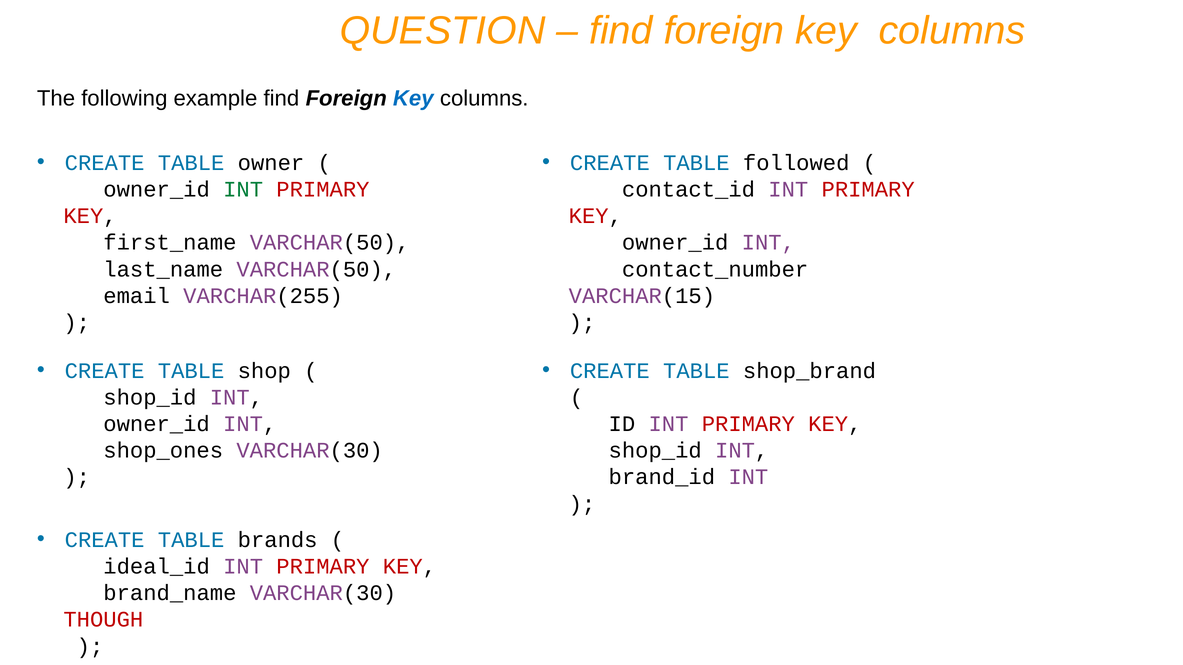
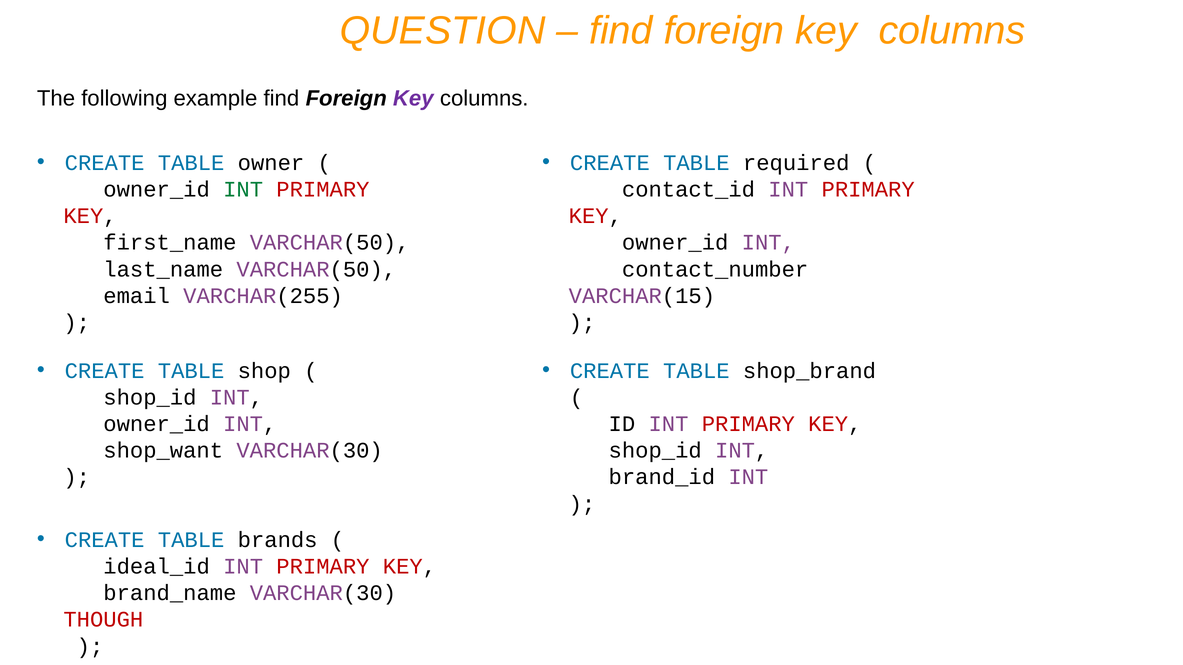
Key colour: blue -> purple (413, 99)
followed: followed -> required (796, 163)
shop_ones: shop_ones -> shop_want (163, 451)
